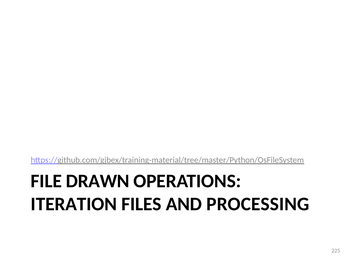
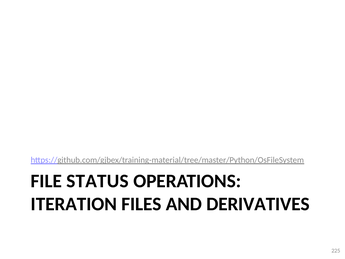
DRAWN: DRAWN -> STATUS (98, 181)
PROCESSING: PROCESSING -> DERIVATIVES (258, 204)
